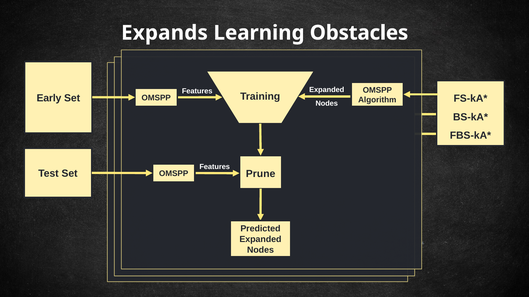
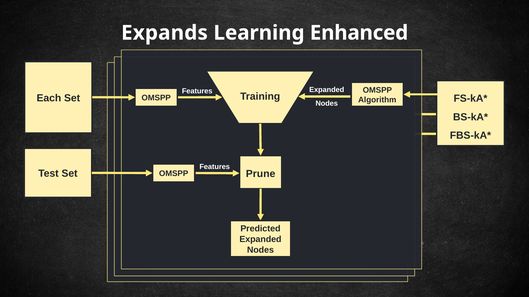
Obstacles: Obstacles -> Enhanced (359, 33)
Early: Early -> Each (49, 98)
